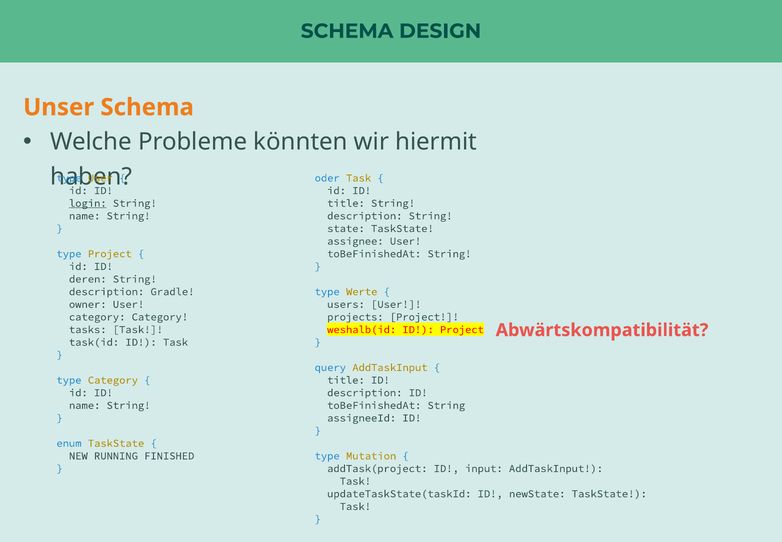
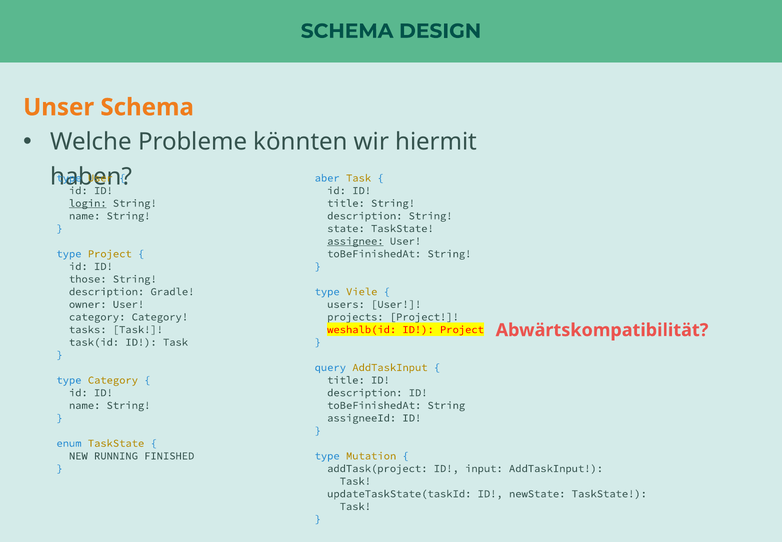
oder: oder -> aber (327, 178)
assignee underline: none -> present (355, 241)
deren: deren -> those (88, 279)
Werte: Werte -> Viele (362, 291)
